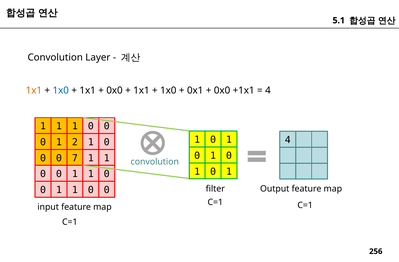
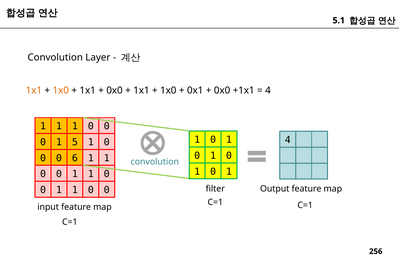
1x0 colour: blue -> orange (61, 90)
2: 2 -> 5 (75, 142)
7: 7 -> 6 (75, 158)
